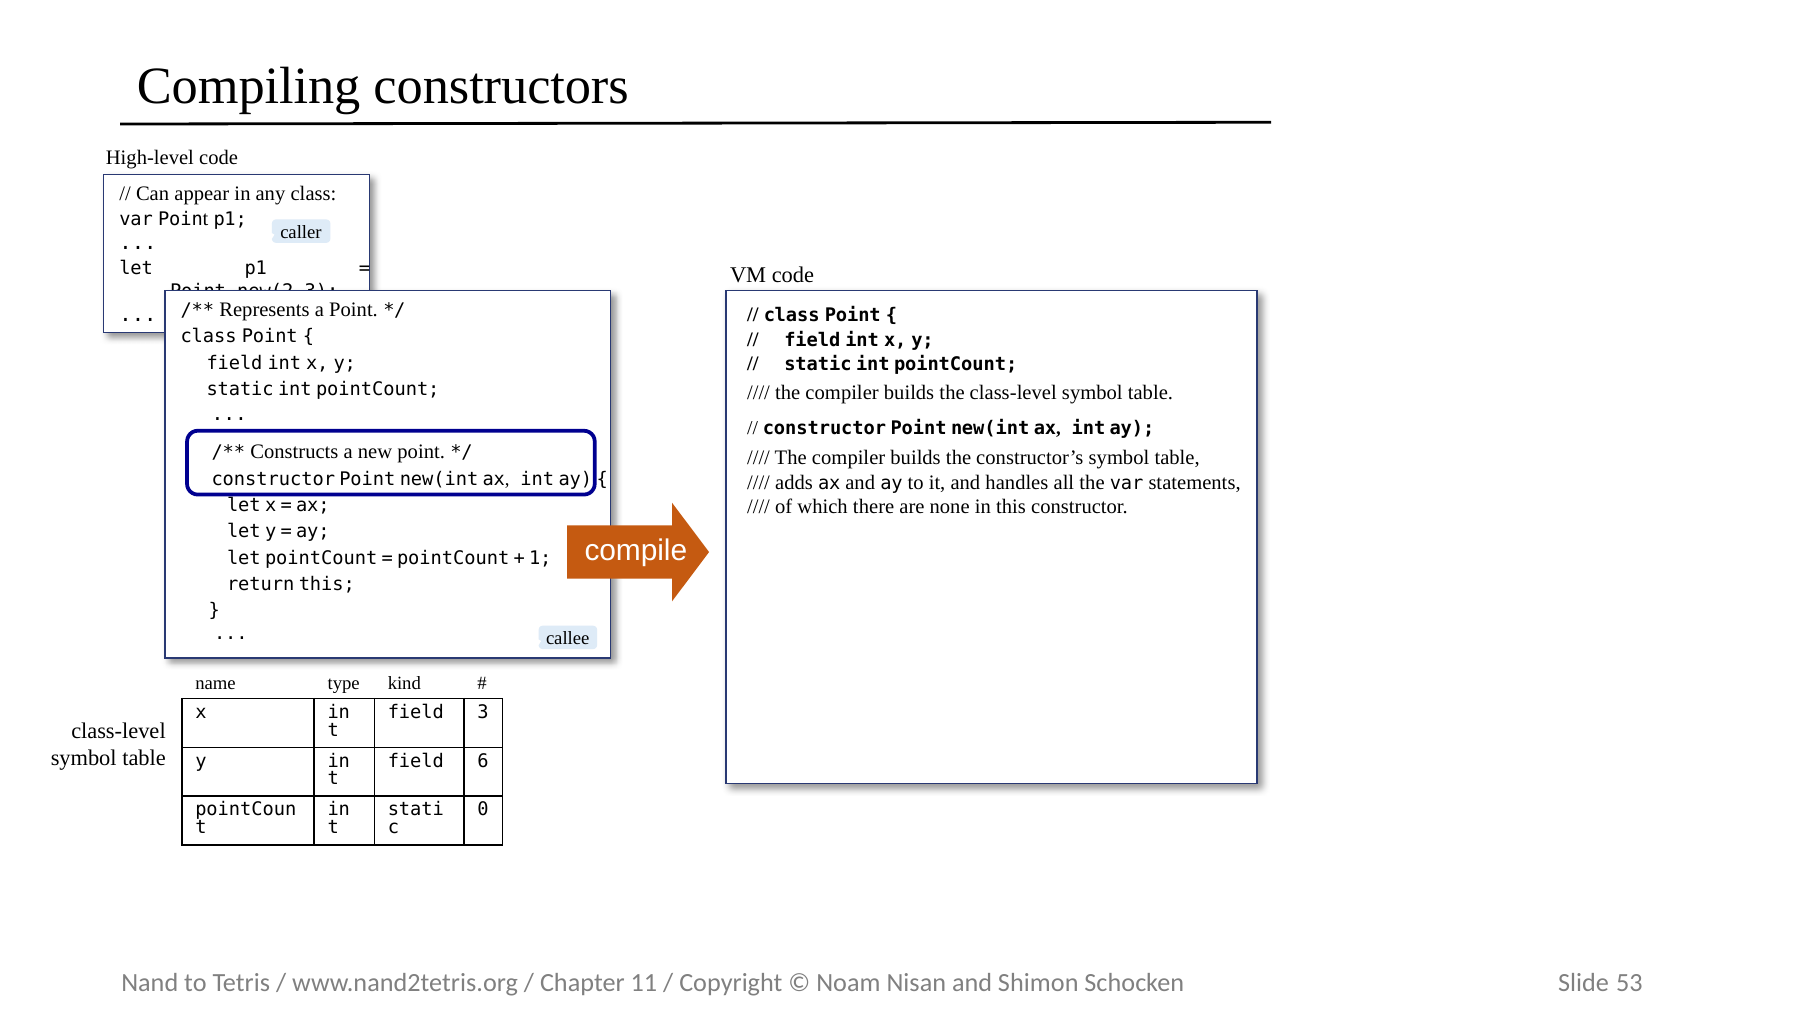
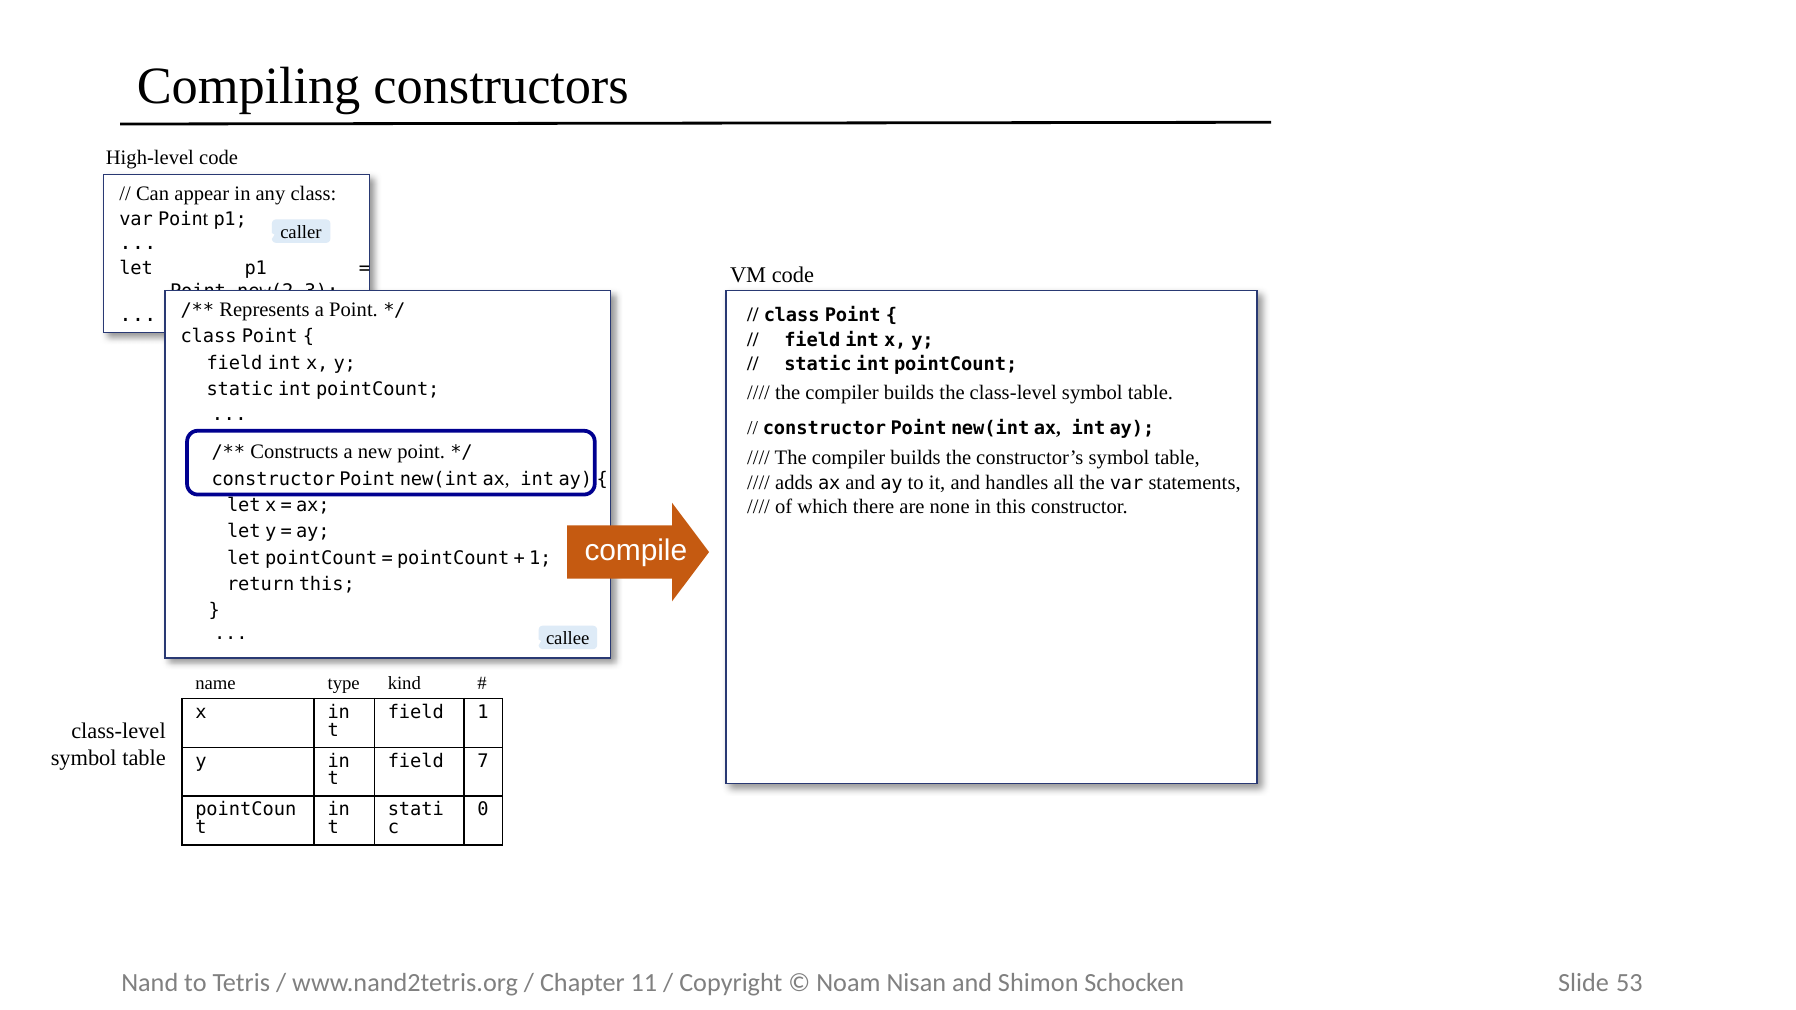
field 3: 3 -> 1 (483, 712)
6: 6 -> 7 (483, 761)
